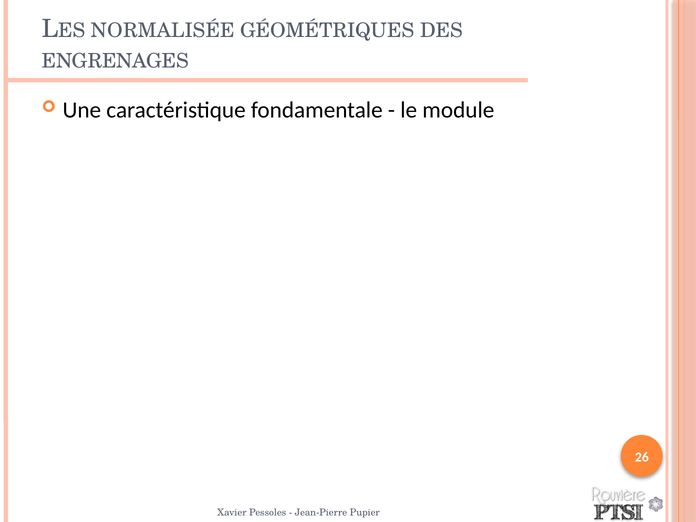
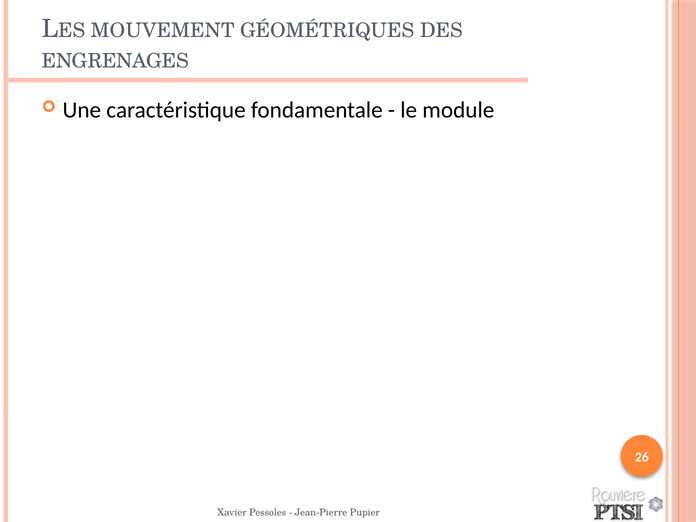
NORMALISÉE: NORMALISÉE -> MOUVEMENT (163, 31)
